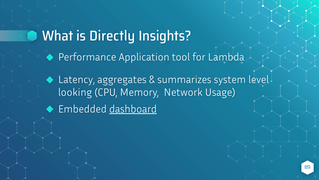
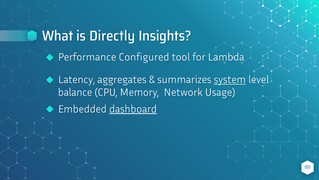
Application: Application -> Configured (144, 57)
system underline: none -> present (230, 79)
looking: looking -> balance (75, 92)
